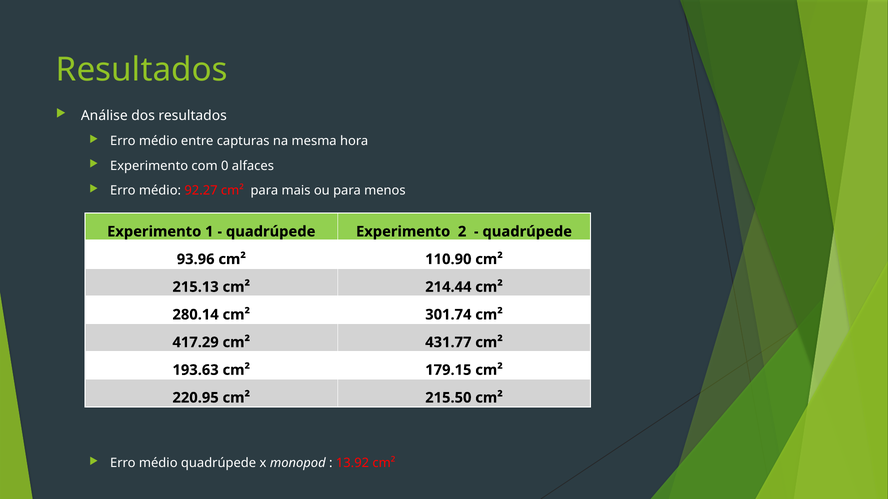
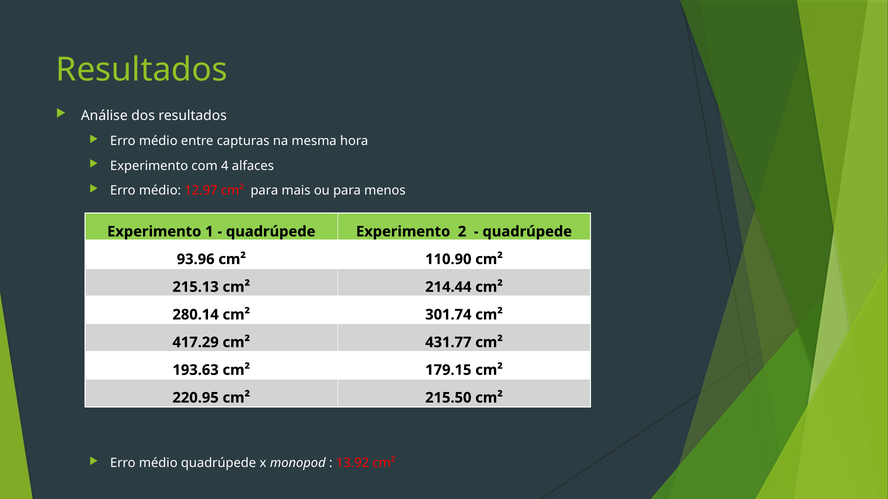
0: 0 -> 4 (225, 166)
92.27: 92.27 -> 12.97 (201, 191)
